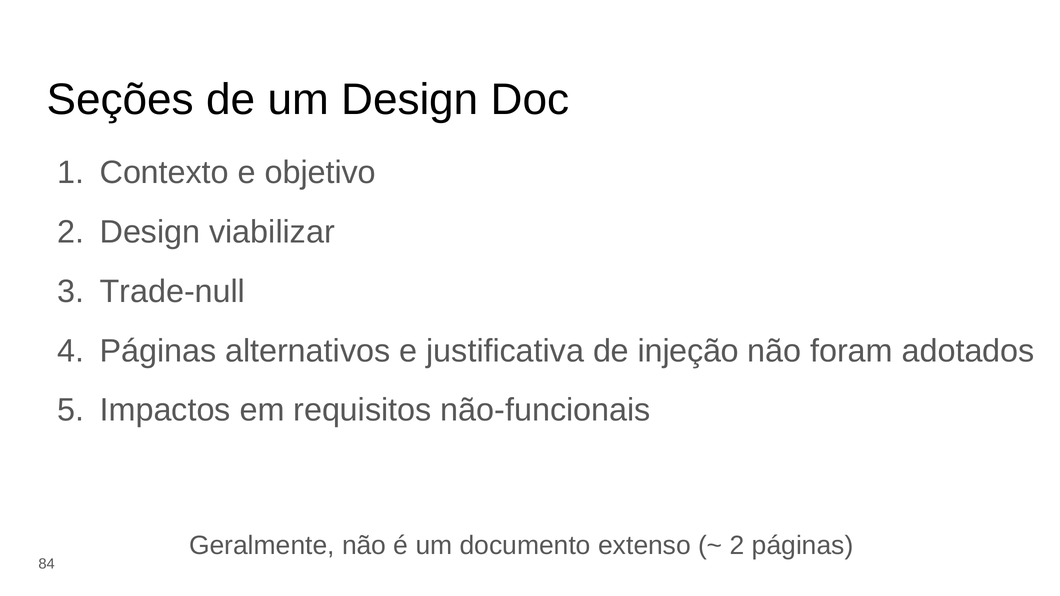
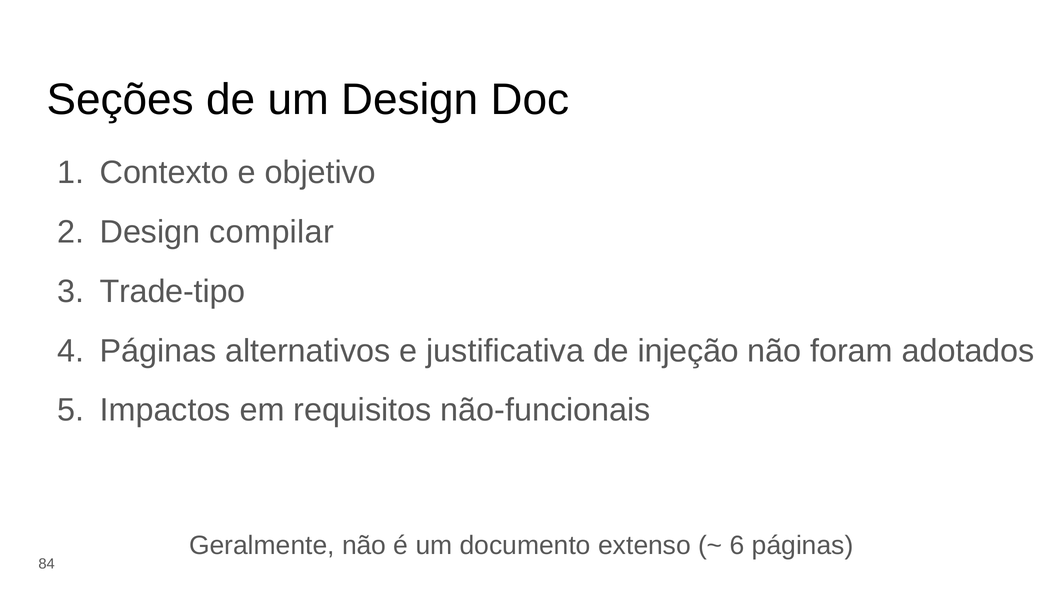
viabilizar: viabilizar -> compilar (272, 232)
Trade-null: Trade-null -> Trade-tipo (173, 292)
2: 2 -> 6 (737, 546)
